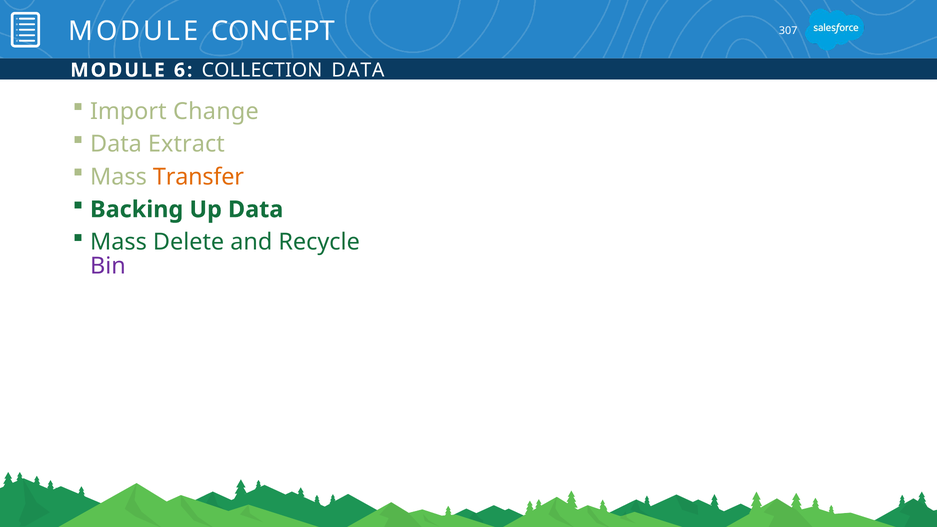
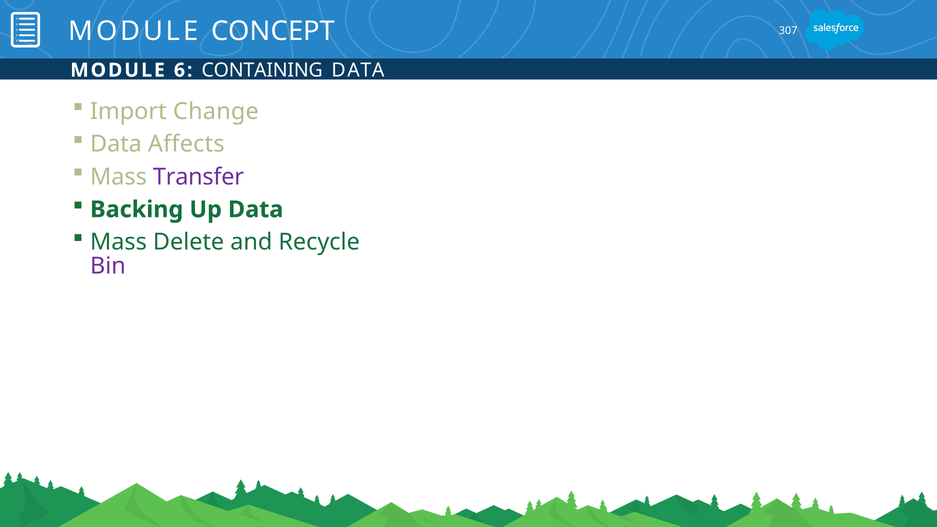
COLLECTION: COLLECTION -> CONTAINING (262, 70)
Extract: Extract -> Affects (186, 144)
Transfer colour: orange -> purple (198, 177)
